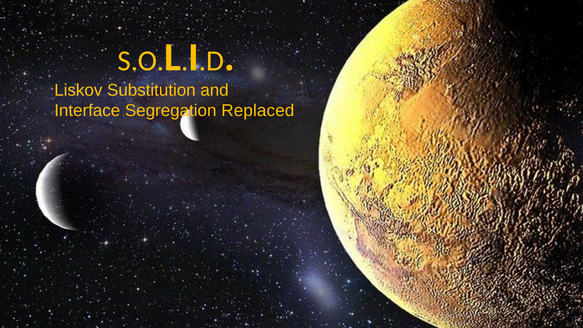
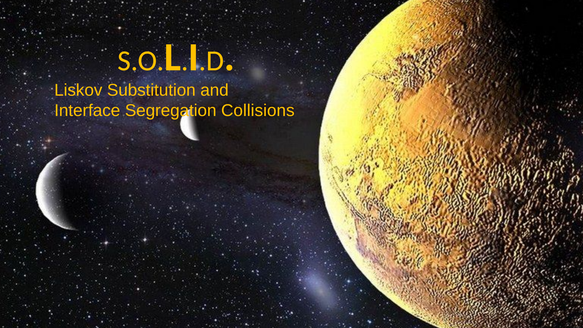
Replaced: Replaced -> Collisions (258, 110)
